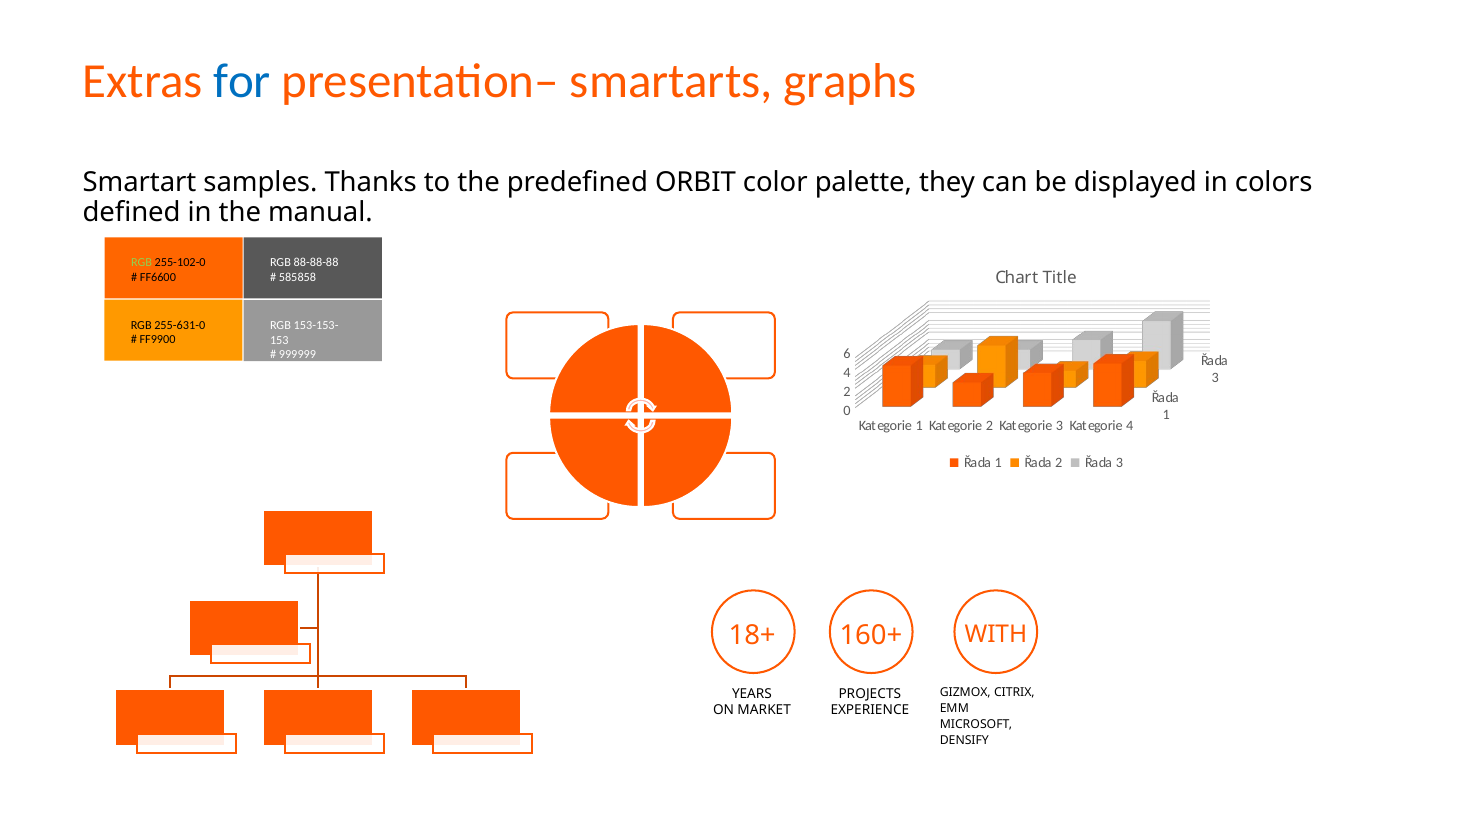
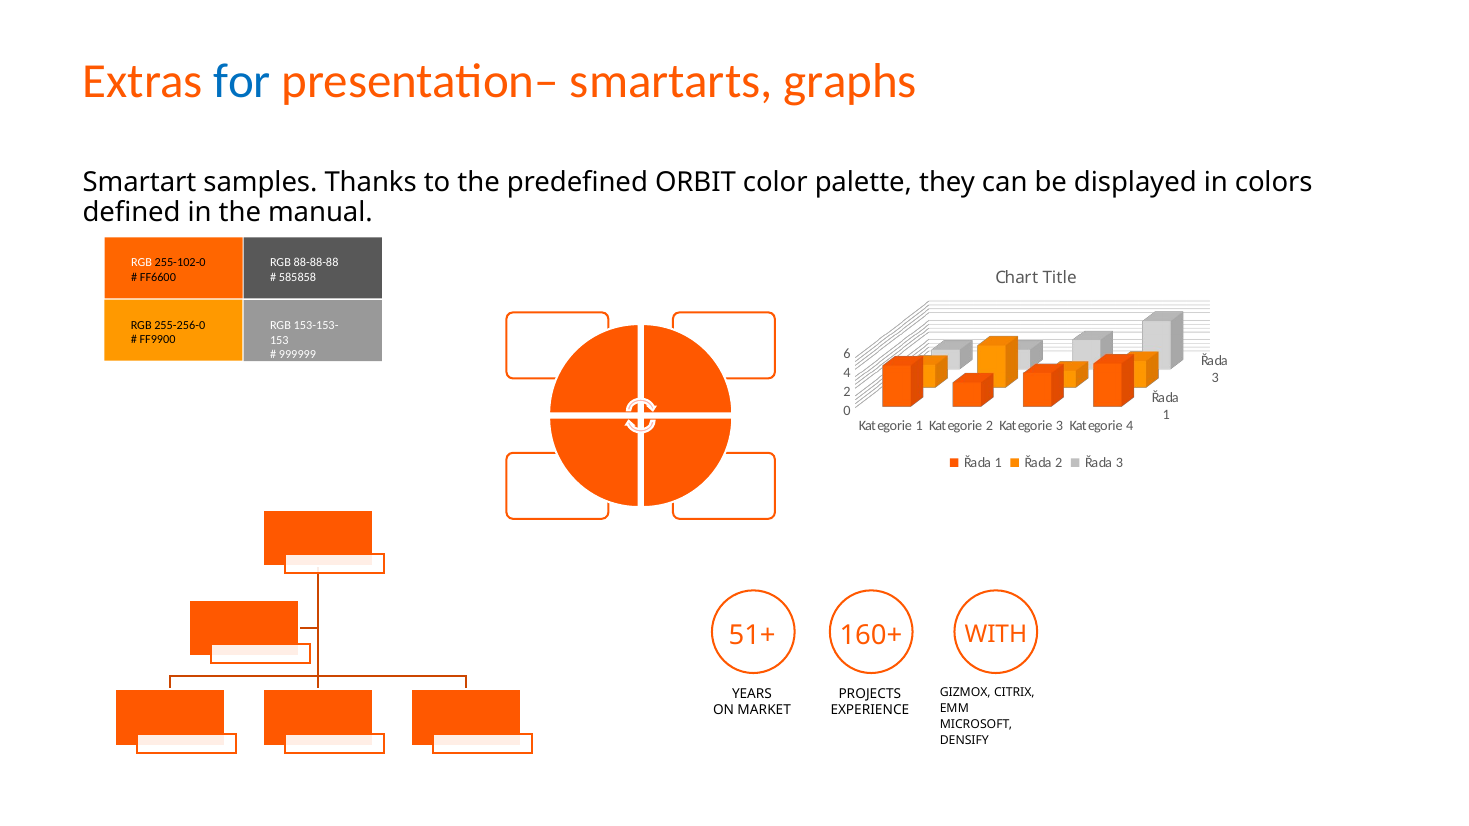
RGB colour: light green -> white (142, 263)
255-631-0: 255-631-0 -> 255-256-0 (180, 325)
18+: 18+ -> 51+ (752, 636)
